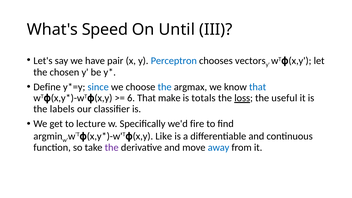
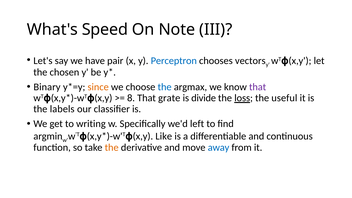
Until: Until -> Note (177, 30)
Define: Define -> Binary (47, 87)
since colour: blue -> orange (98, 87)
that colour: blue -> purple (258, 87)
6: 6 -> 8 (131, 98)
make: make -> grate (169, 98)
totals: totals -> divide (204, 98)
lecture: lecture -> writing (91, 124)
fire: fire -> left (197, 124)
the colour: purple -> orange (112, 148)
